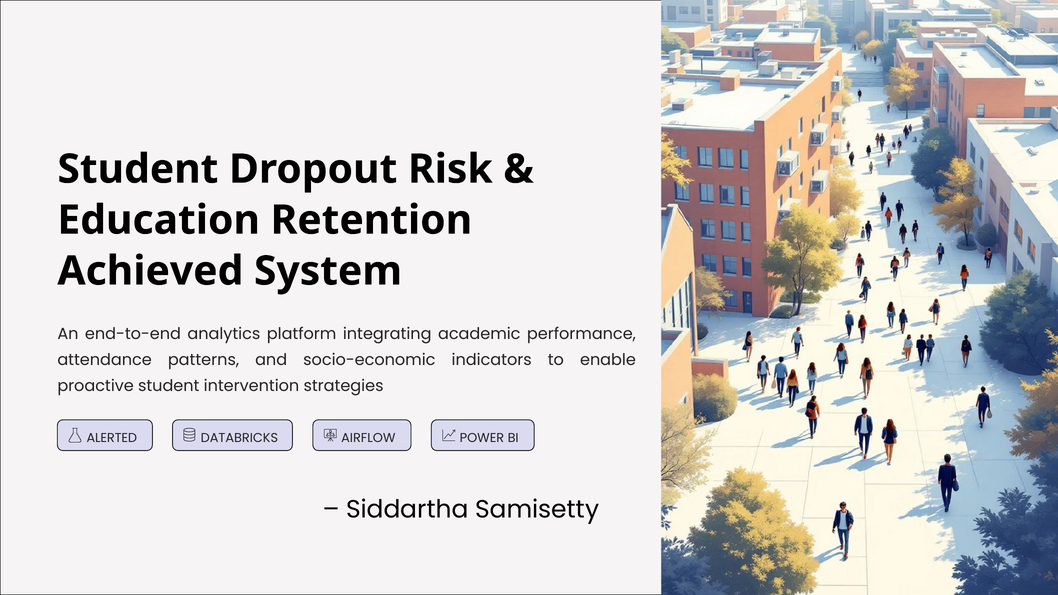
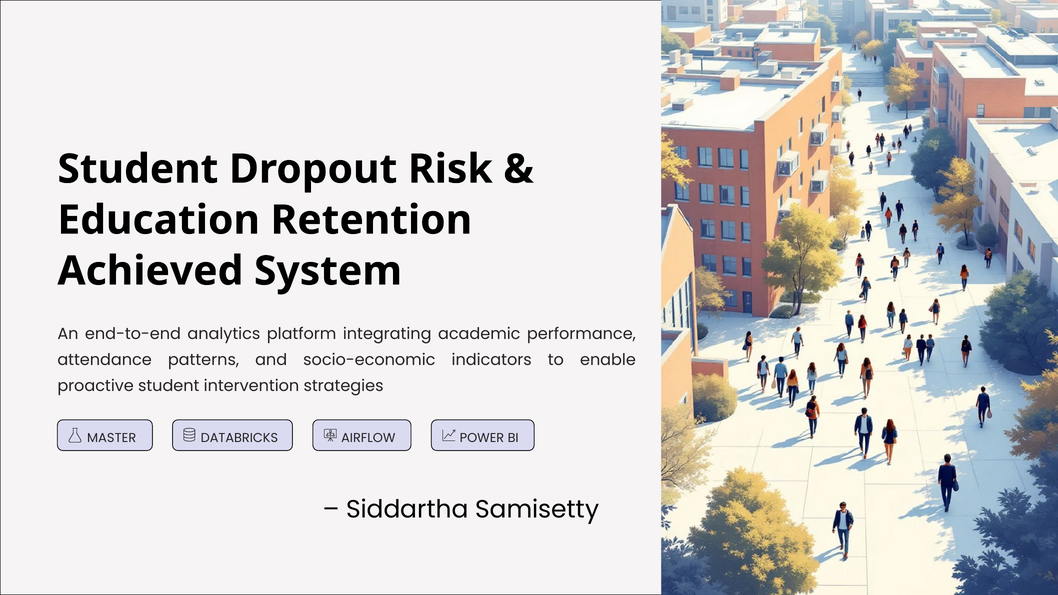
ALERTED: ALERTED -> MASTER (112, 438)
